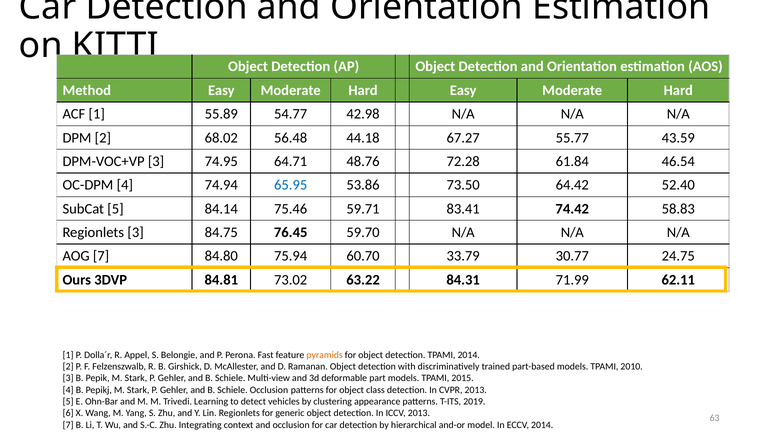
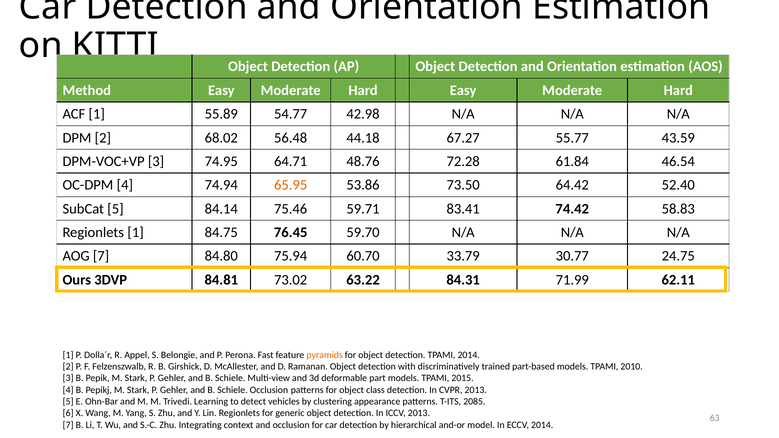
65.95 colour: blue -> orange (291, 185)
Regionlets 3: 3 -> 1 (136, 233)
2019: 2019 -> 2085 (474, 402)
